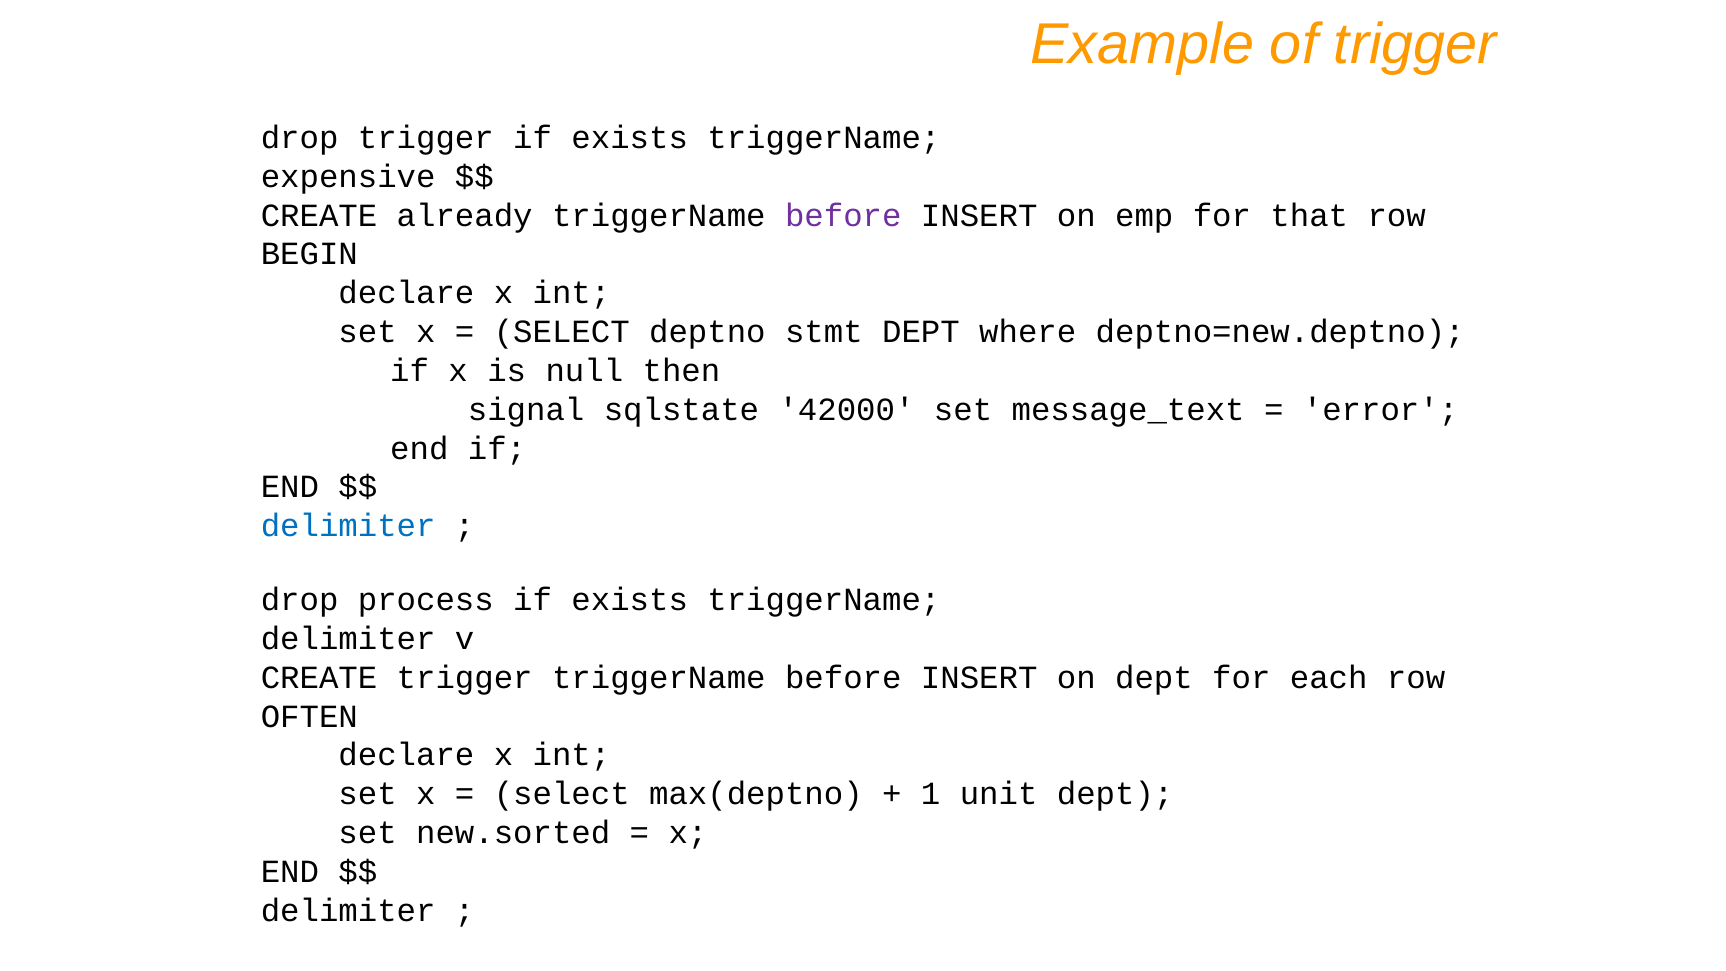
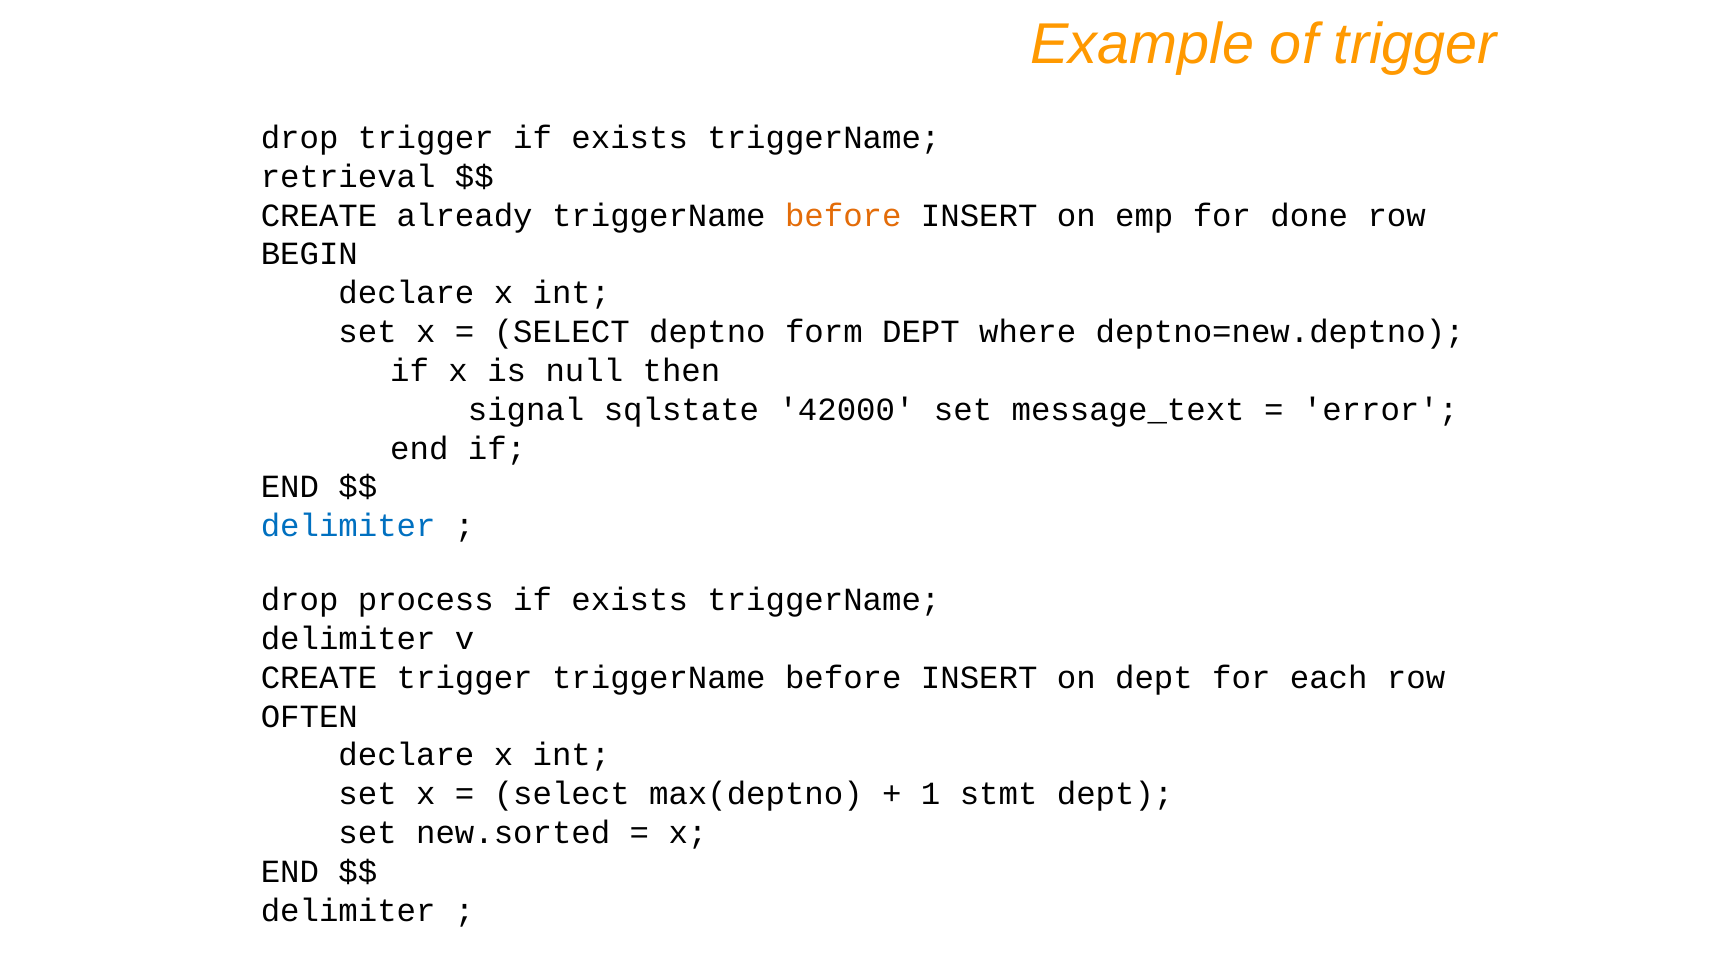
expensive: expensive -> retrieval (348, 177)
before colour: purple -> orange (843, 215)
that: that -> done (1309, 215)
stmt: stmt -> form (824, 332)
unit: unit -> stmt (999, 794)
